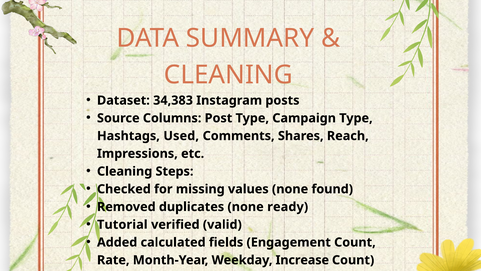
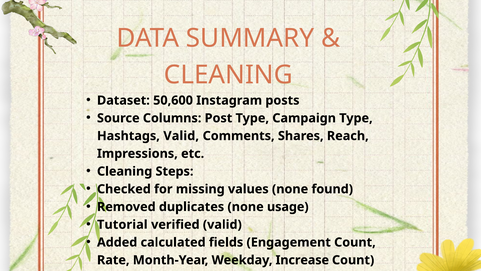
34,383: 34,383 -> 50,600 (173, 100)
Hashtags Used: Used -> Valid (181, 136)
none ready: ready -> usage (288, 207)
